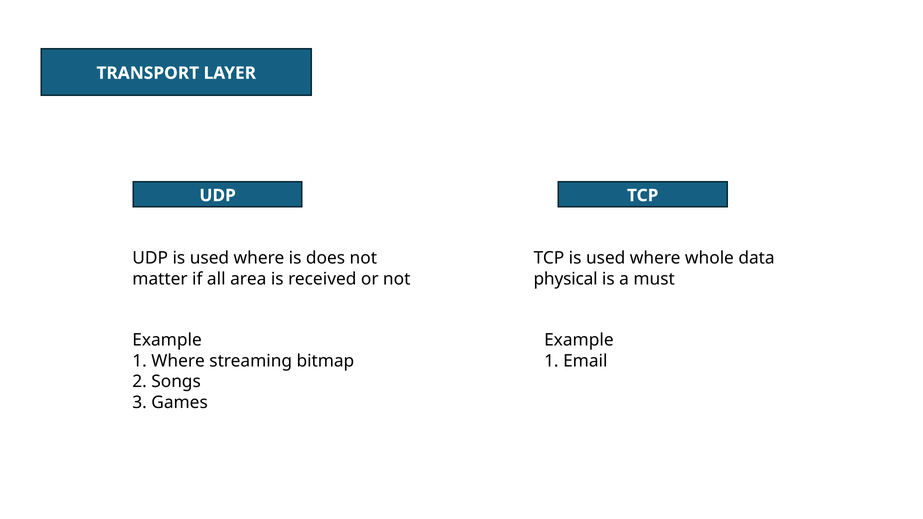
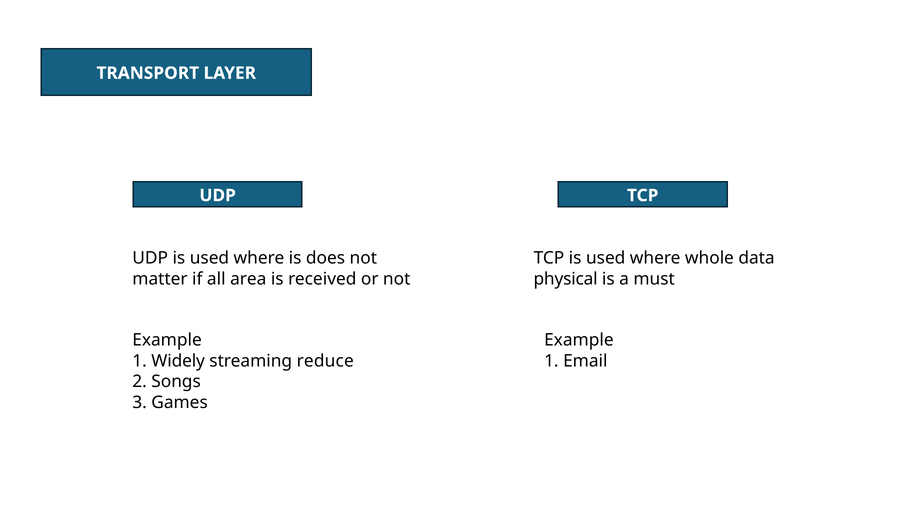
1 Where: Where -> Widely (178, 361)
bitmap: bitmap -> reduce (325, 361)
